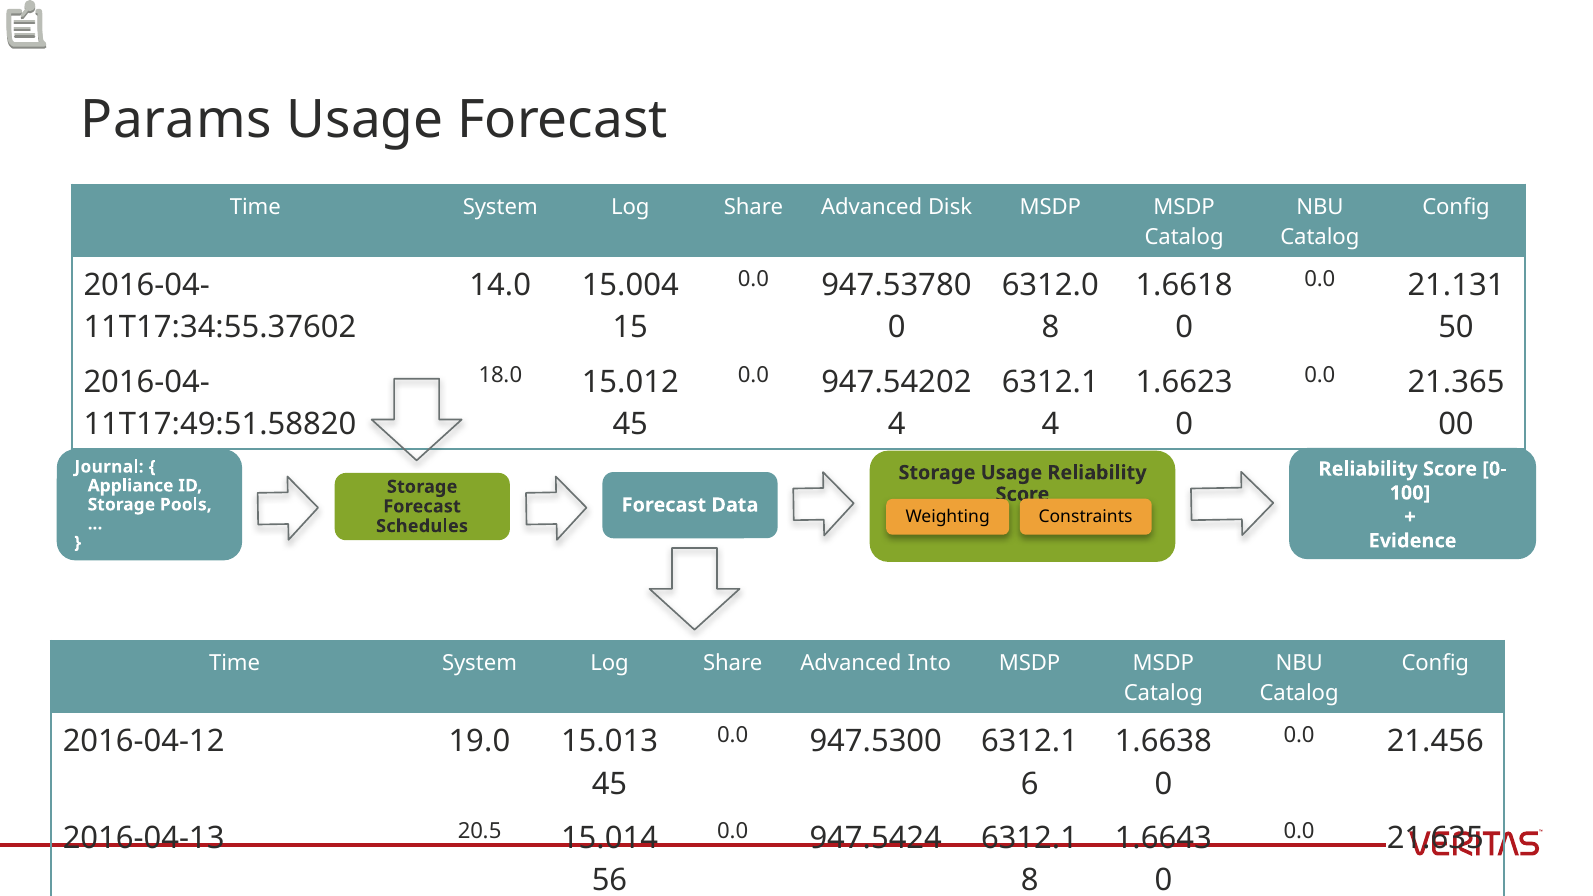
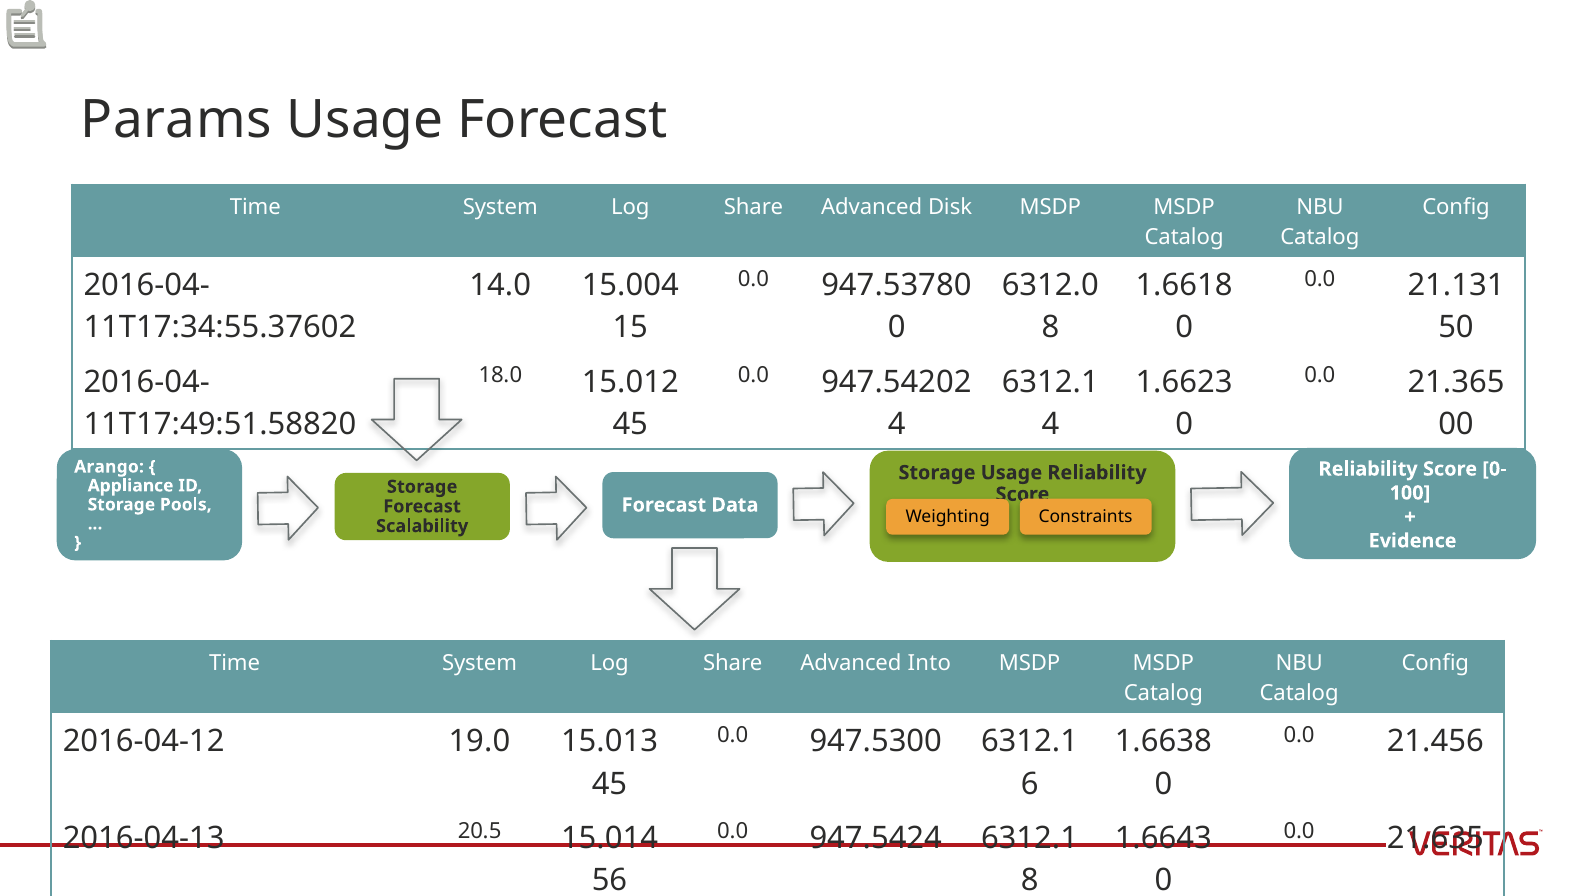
Journal: Journal -> Arango (109, 467)
Schedules: Schedules -> Scalability (422, 526)
